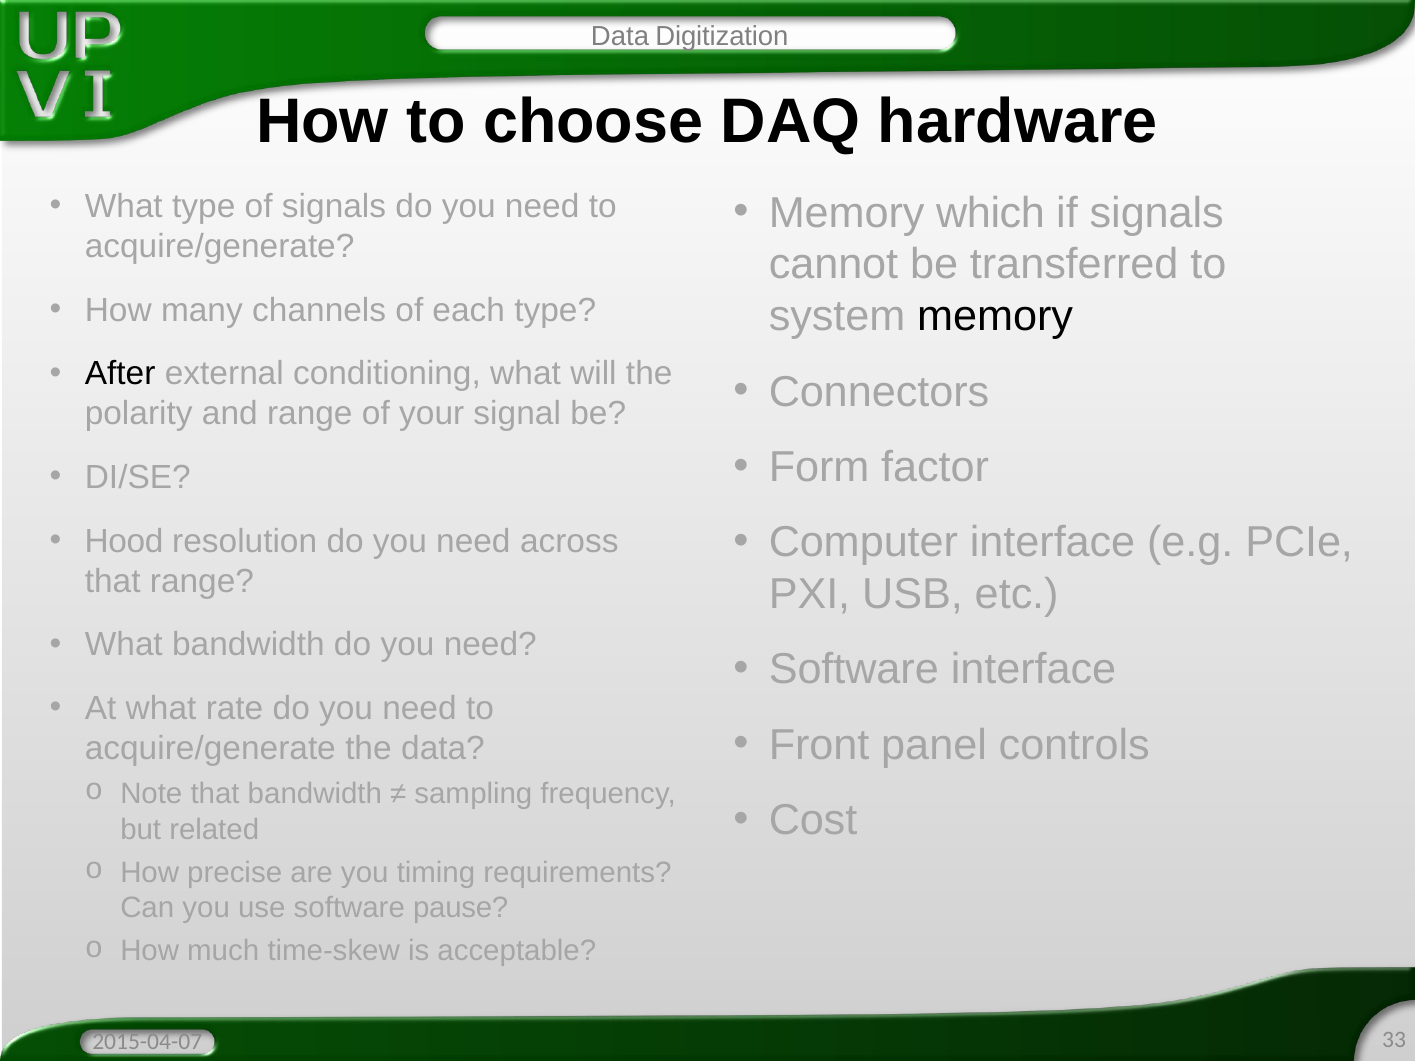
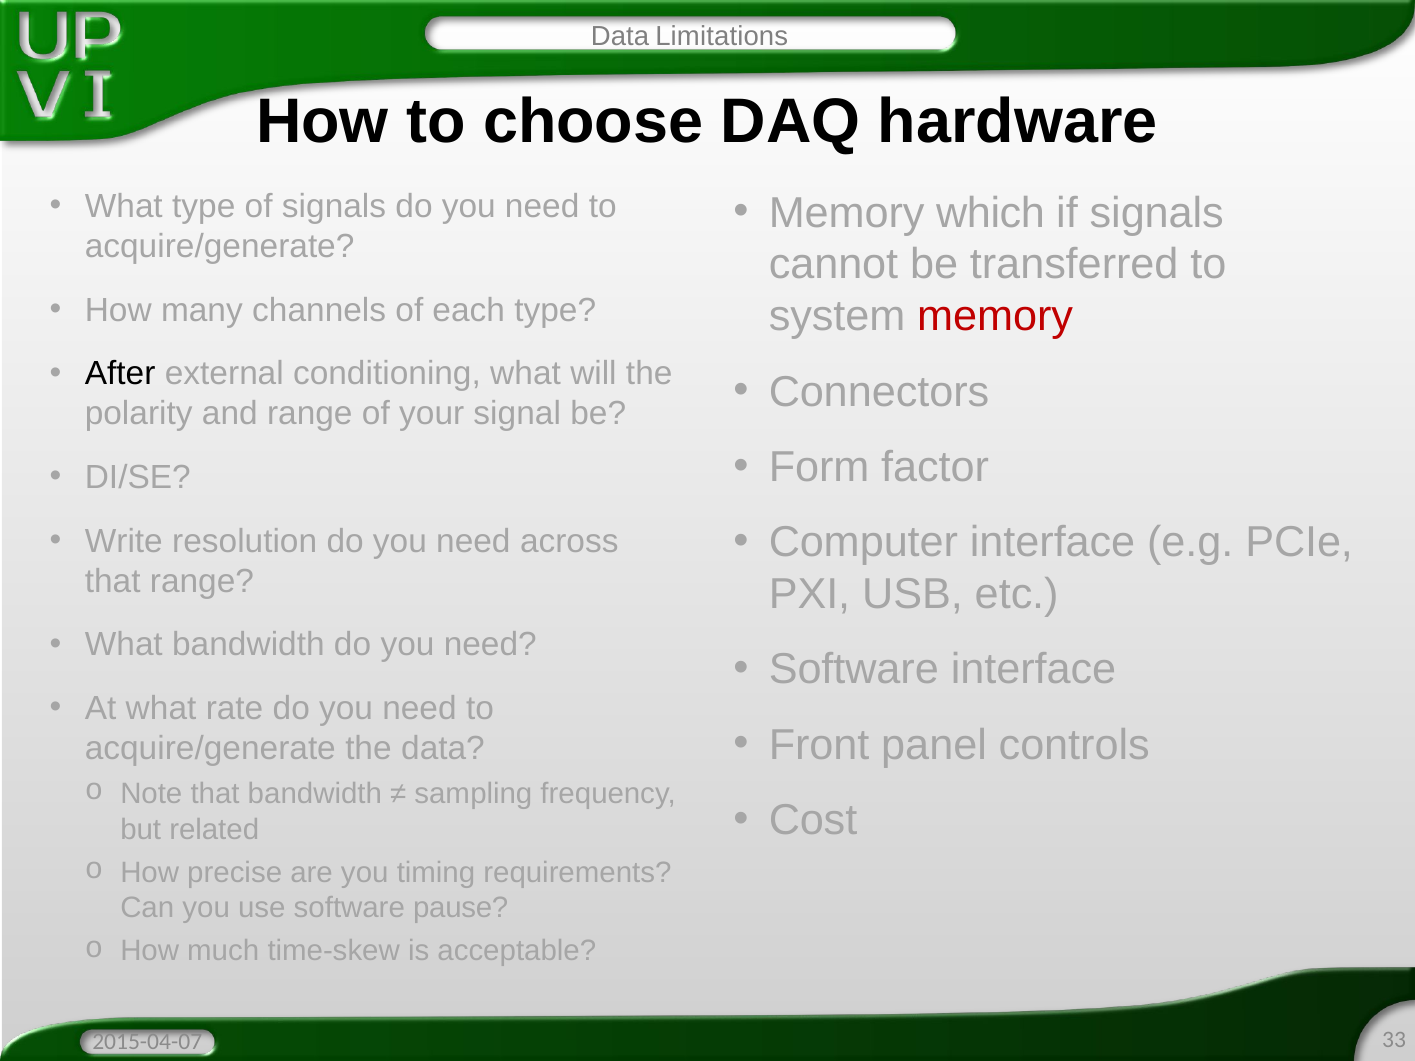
Digitization: Digitization -> Limitations (722, 37)
memory colour: black -> red (995, 316)
Hood: Hood -> Write (124, 541)
